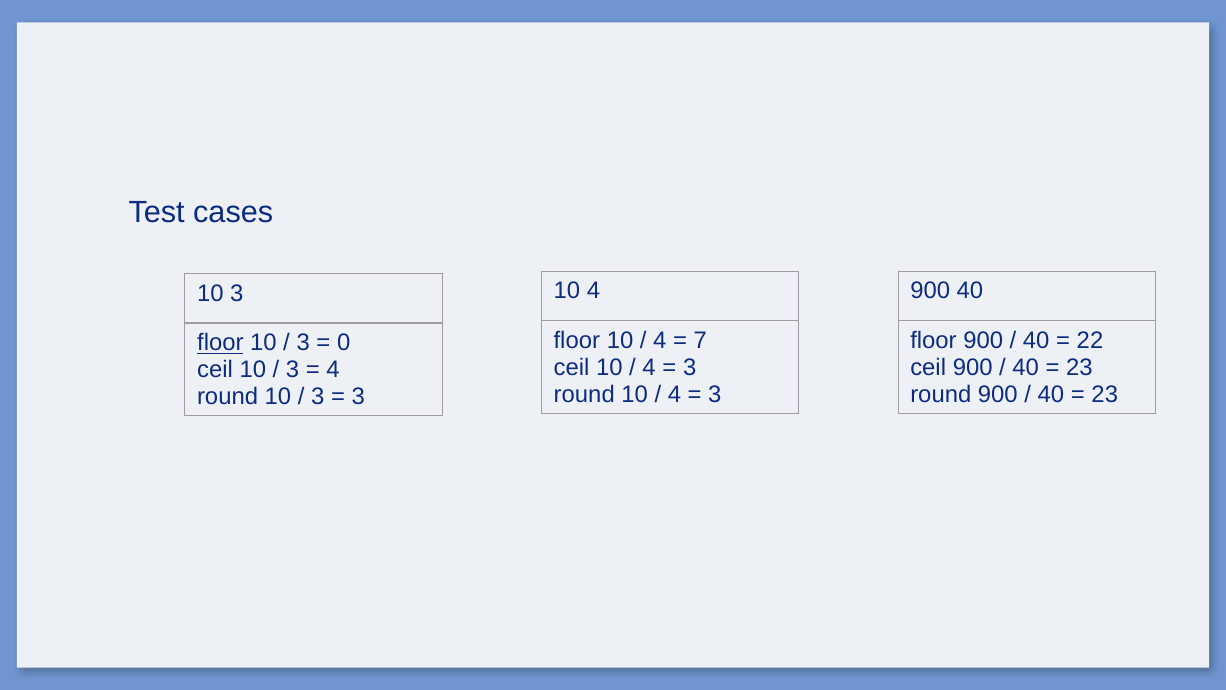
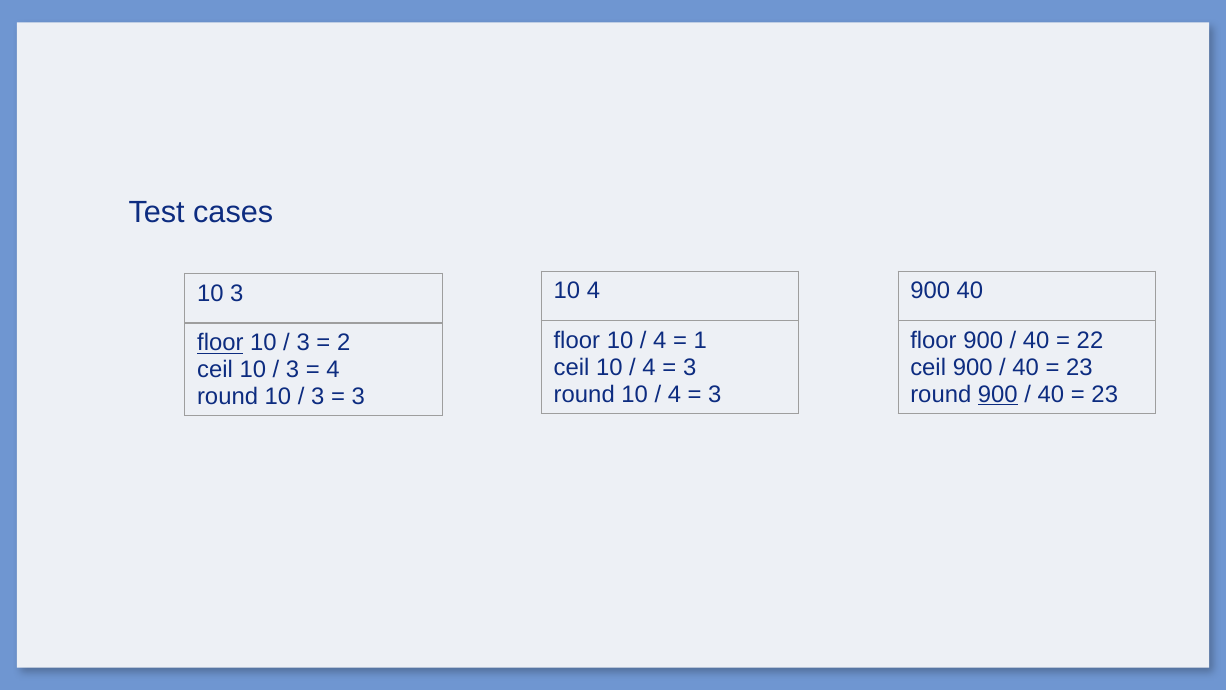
7: 7 -> 1 (700, 341)
0: 0 -> 2 (344, 343)
900 underline: none -> present (998, 394)
